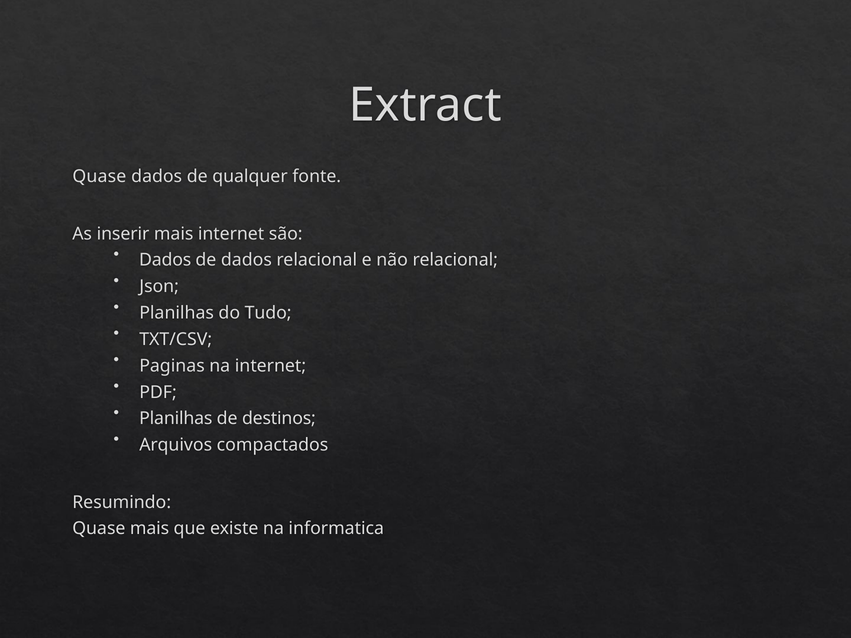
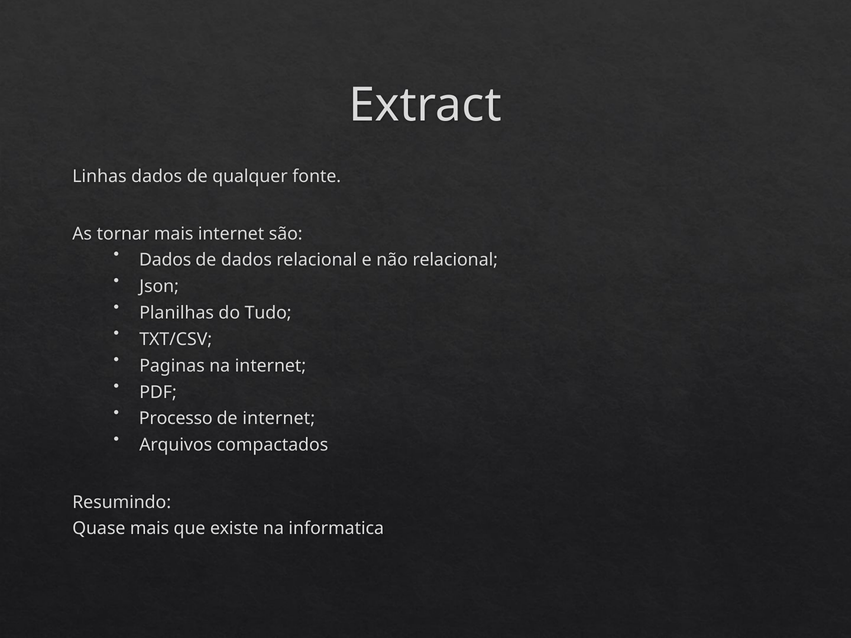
Quase: Quase -> Linhas (99, 177)
inserir: inserir -> tornar (123, 234)
Planilhas: Planilhas -> Processo (176, 419)
de destinos: destinos -> internet (279, 419)
